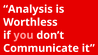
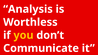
you colour: pink -> yellow (23, 35)
